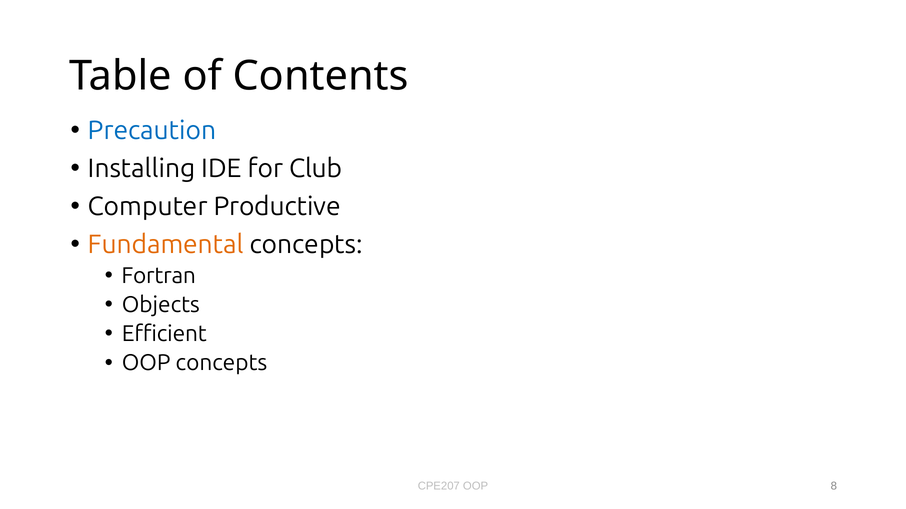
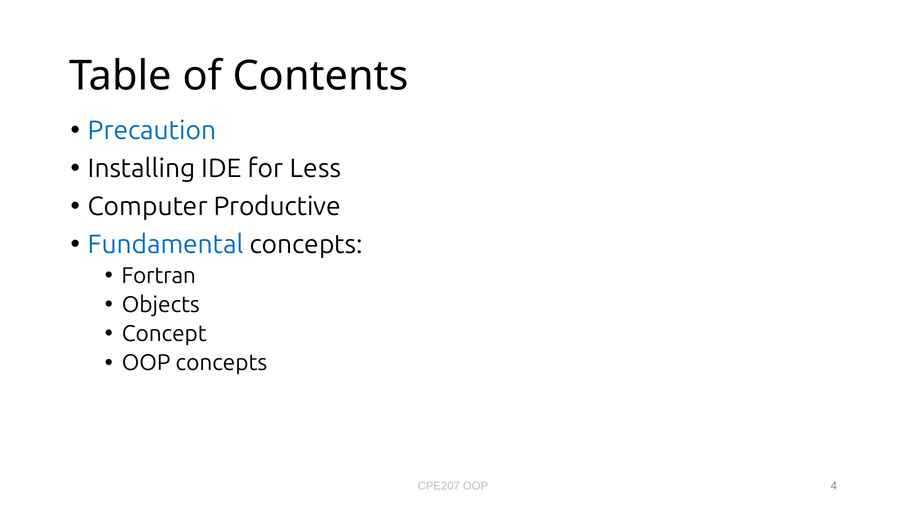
Club: Club -> Less (315, 169)
Fundamental colour: orange -> blue (166, 245)
Efficient: Efficient -> Concept (164, 334)
8: 8 -> 4 (834, 487)
